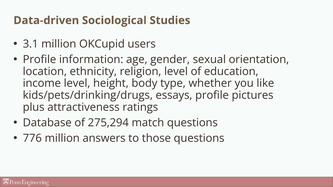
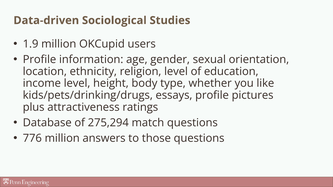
3.1: 3.1 -> 1.9 (31, 44)
